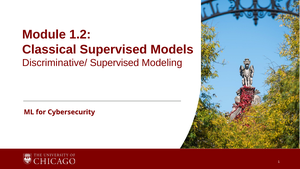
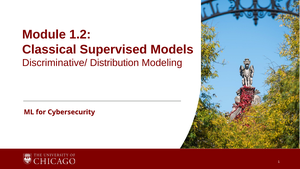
Discriminative/ Supervised: Supervised -> Distribution (114, 63)
